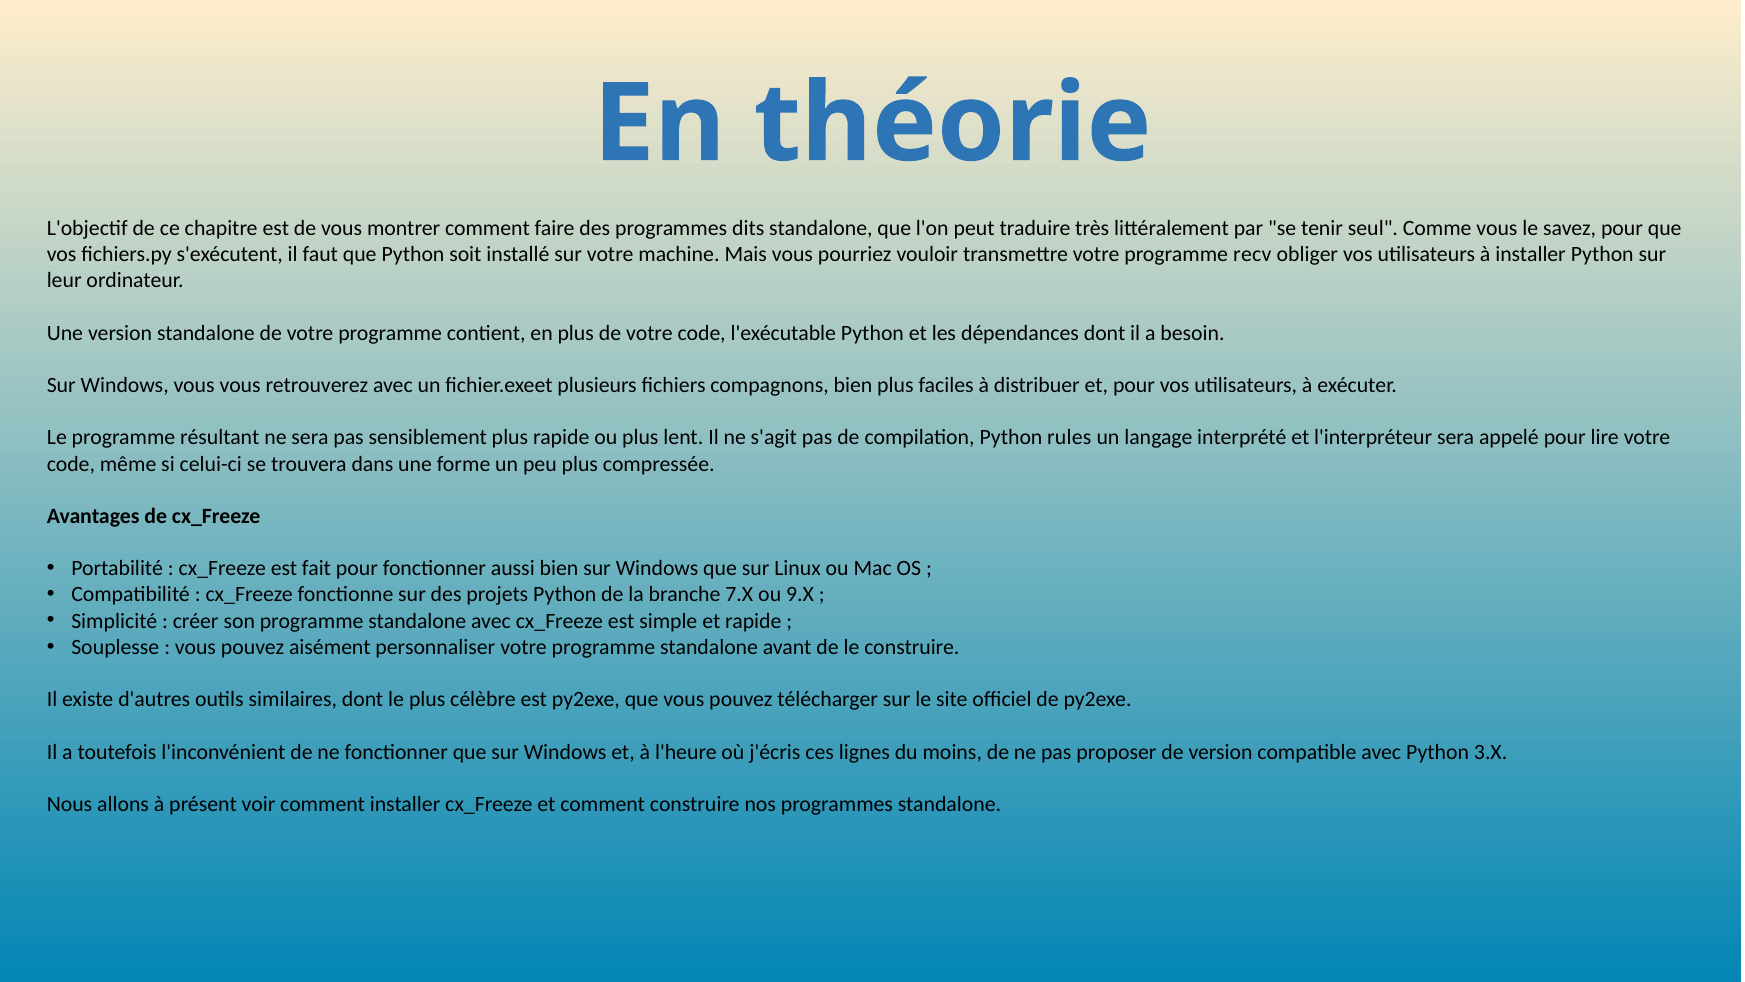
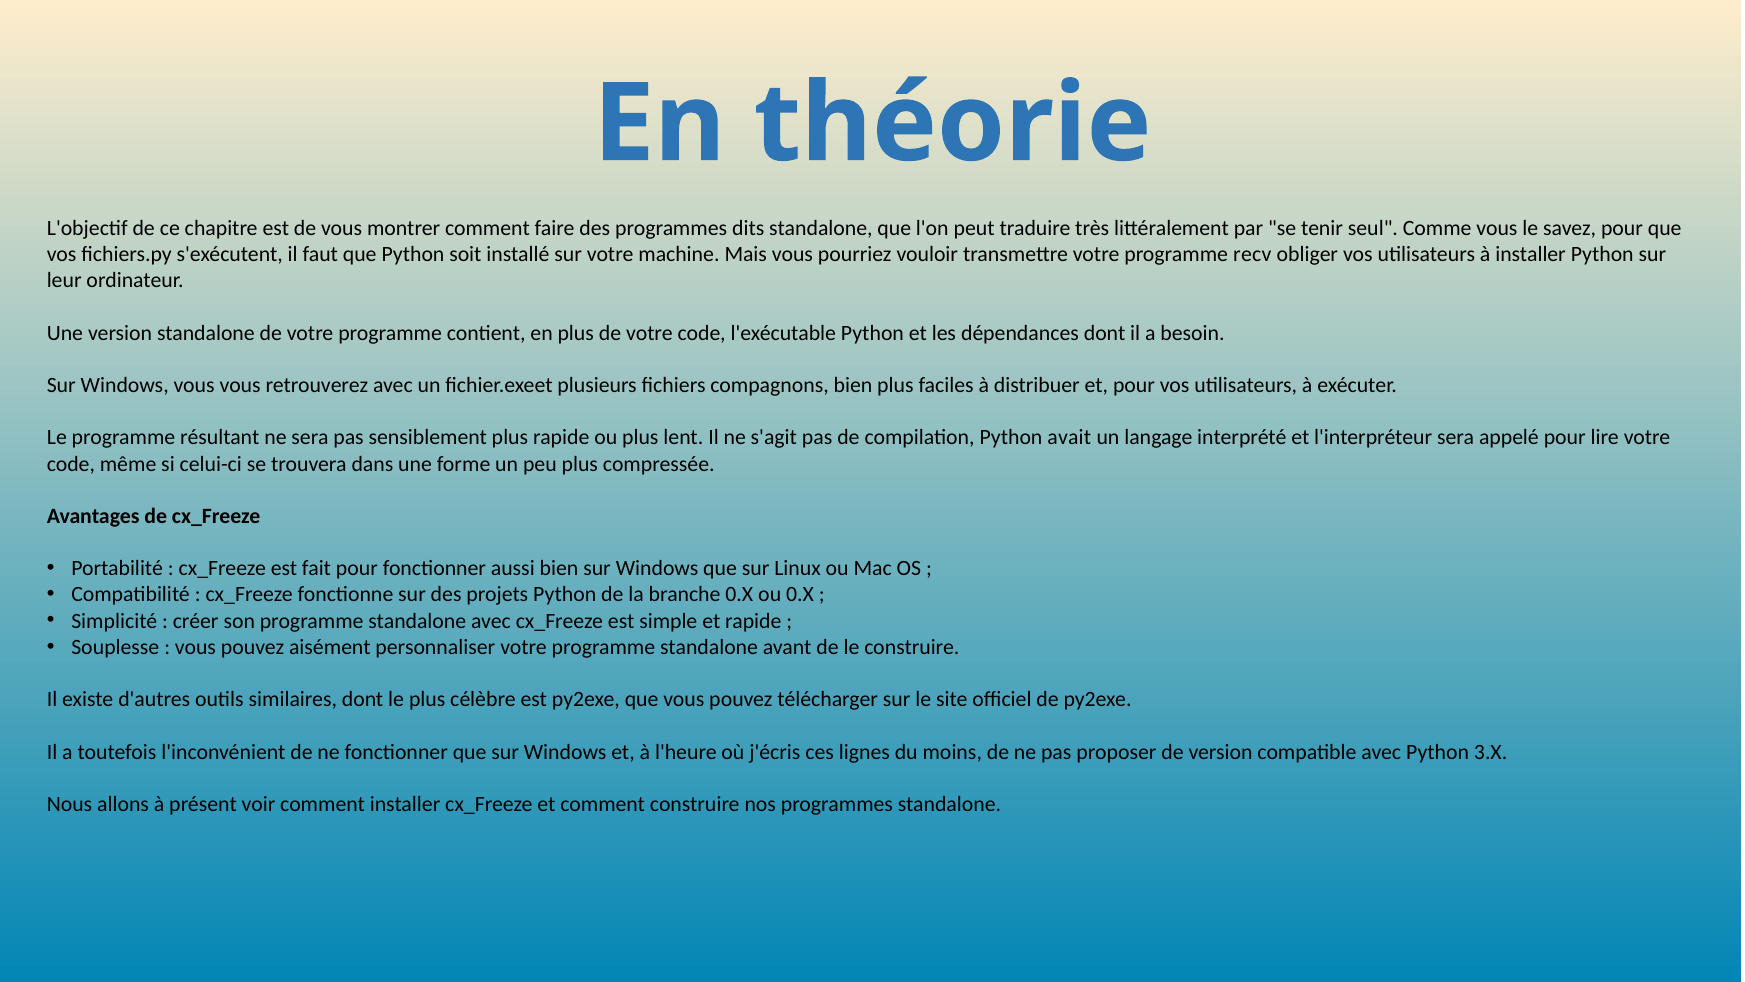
rules: rules -> avait (1069, 437)
branche 7.X: 7.X -> 0.X (739, 595)
ou 9.X: 9.X -> 0.X (800, 595)
